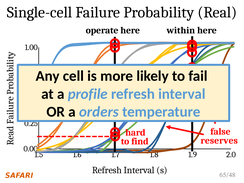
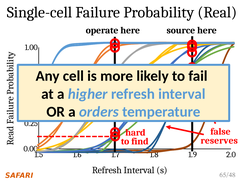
within: within -> source (181, 30)
profile: profile -> higher (88, 94)
